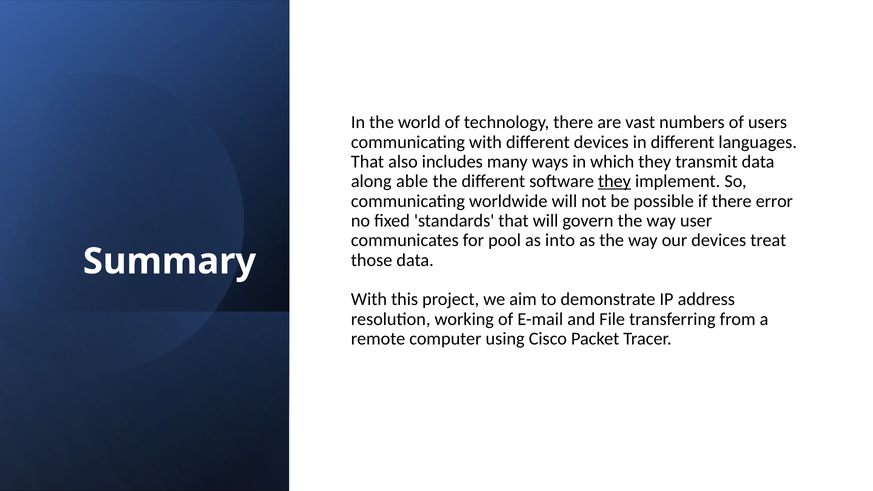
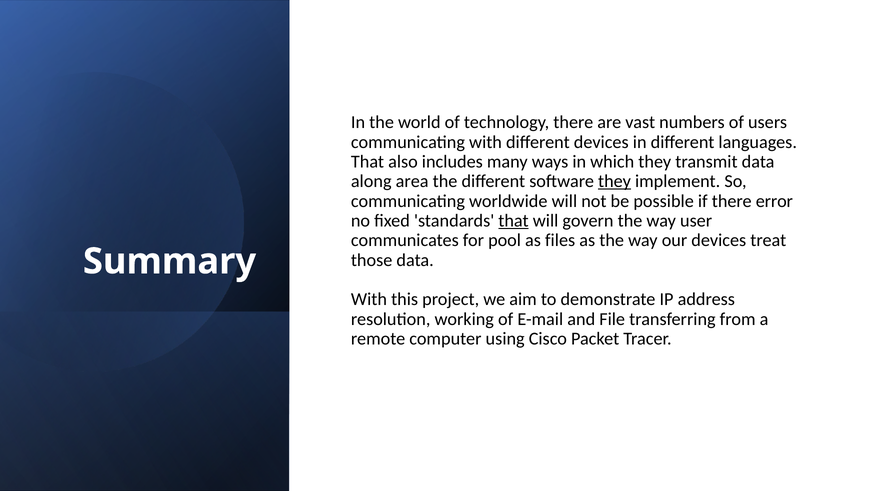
able: able -> area (412, 181)
that underline: none -> present (514, 221)
into: into -> files (560, 240)
